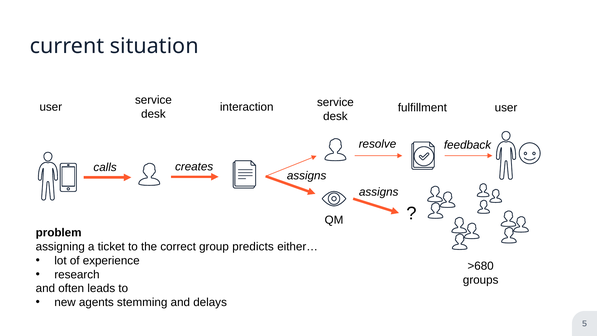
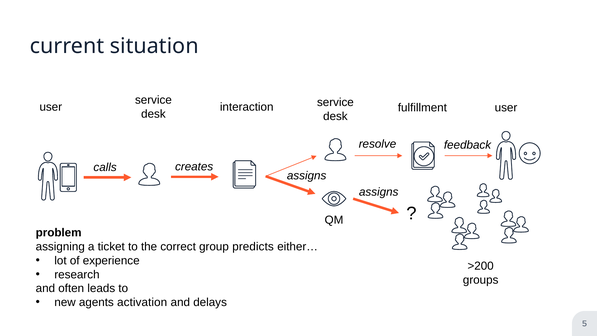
>680: >680 -> >200 (481, 266)
stemming: stemming -> activation (142, 302)
